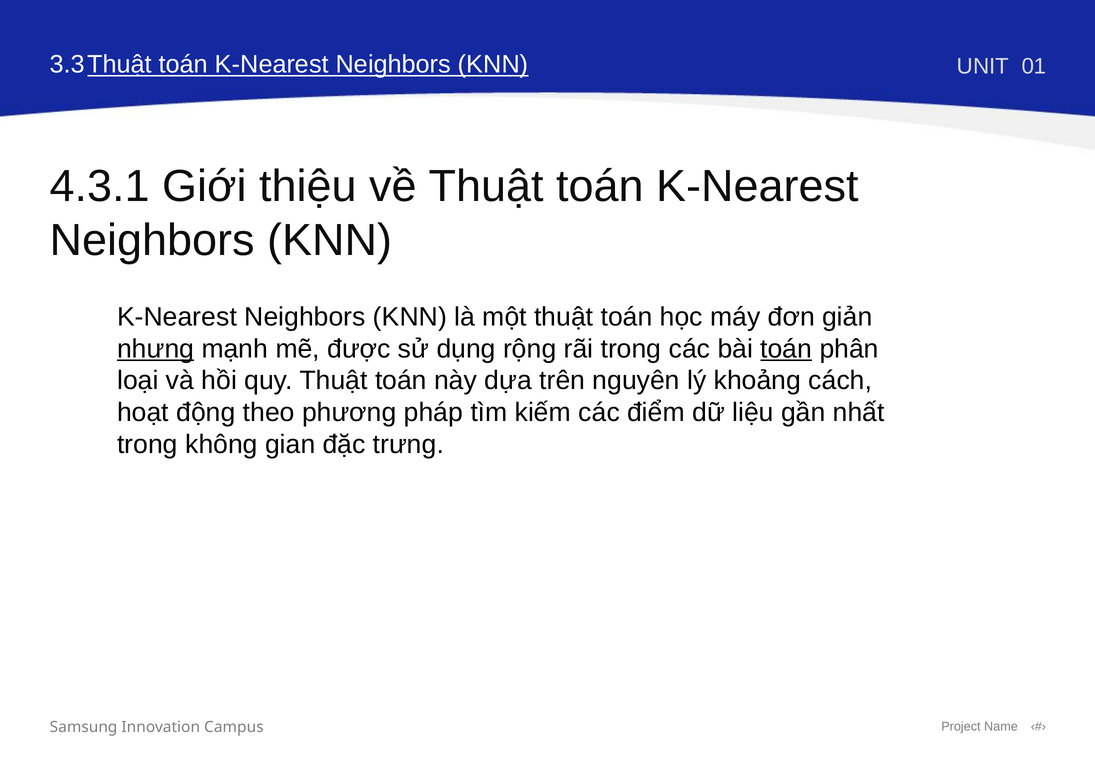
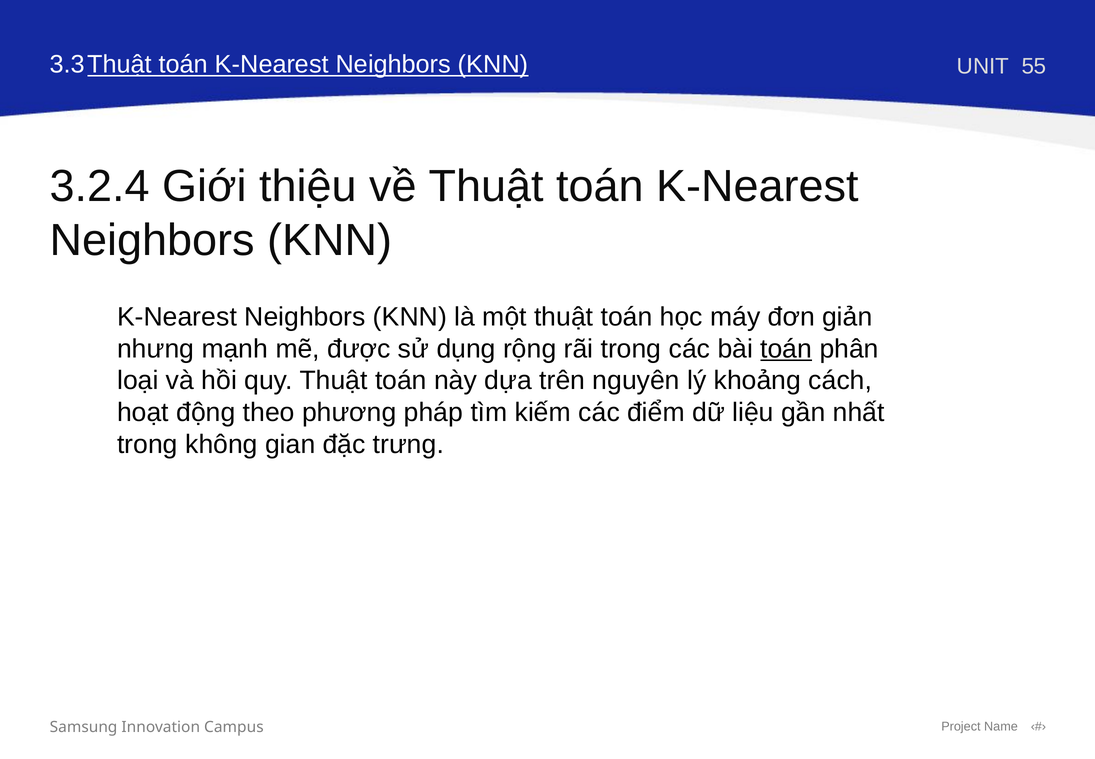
01: 01 -> 55 (1034, 66)
4.3.1: 4.3.1 -> 3.2.4 (100, 186)
nhưng underline: present -> none (156, 349)
